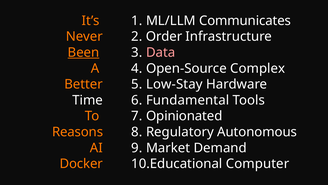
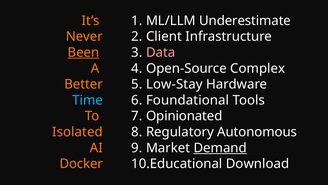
Communicates: Communicates -> Underestimate (245, 21)
Order: Order -> Client (164, 37)
Time colour: white -> light blue (88, 100)
Fundamental: Fundamental -> Foundational (188, 100)
Reasons: Reasons -> Isolated (77, 132)
Demand underline: none -> present (220, 148)
Computer: Computer -> Download (258, 163)
